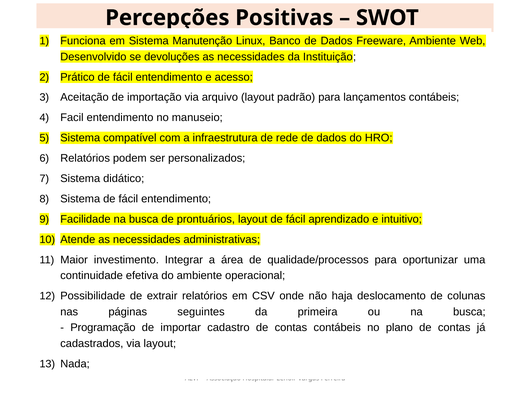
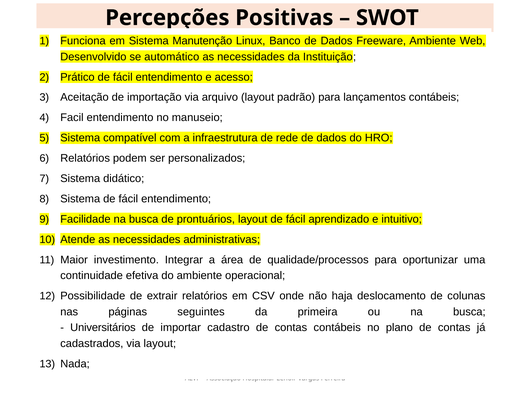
devoluções: devoluções -> automático (172, 57)
Programação: Programação -> Universitários (103, 328)
